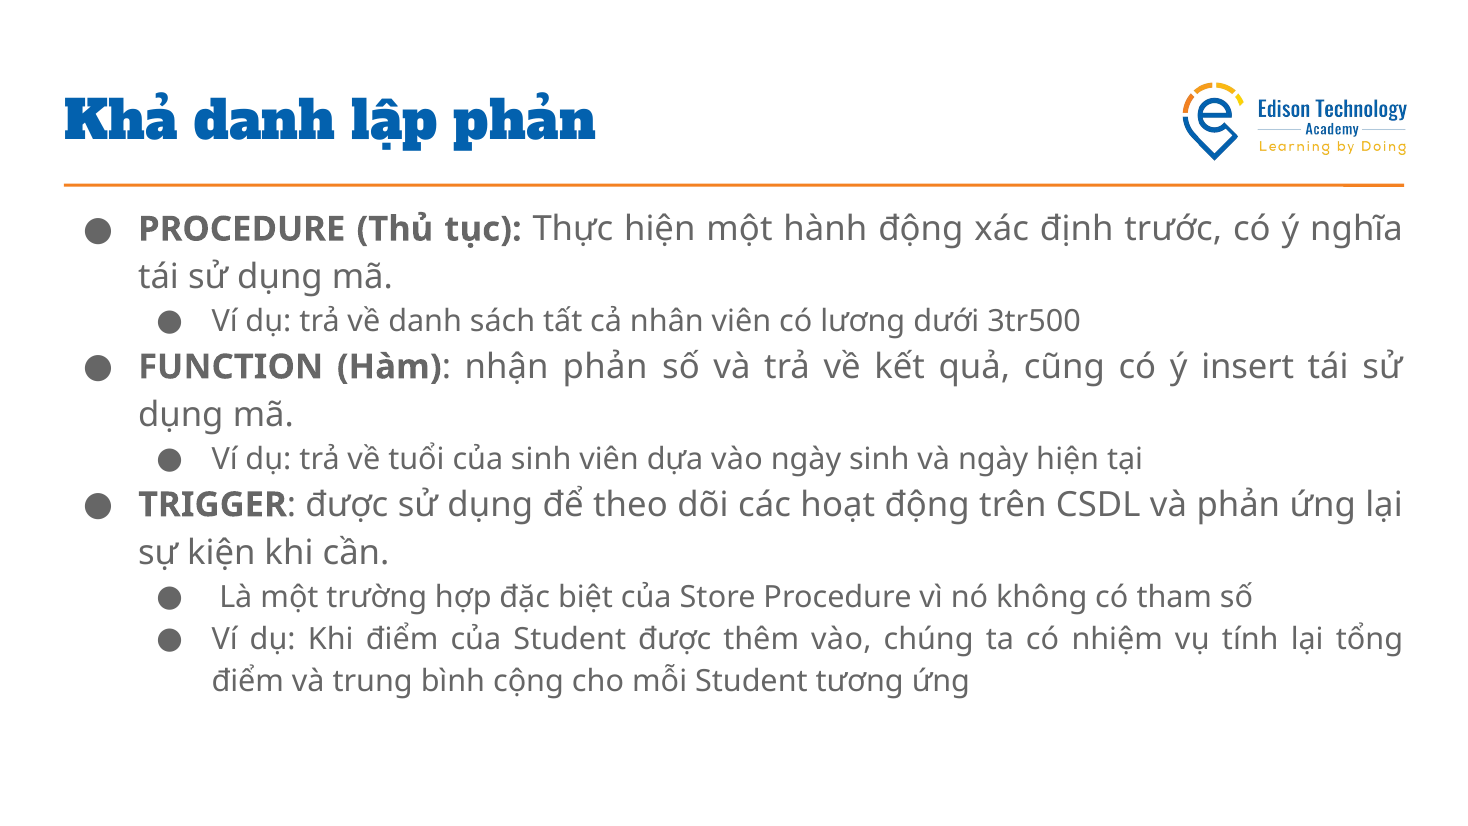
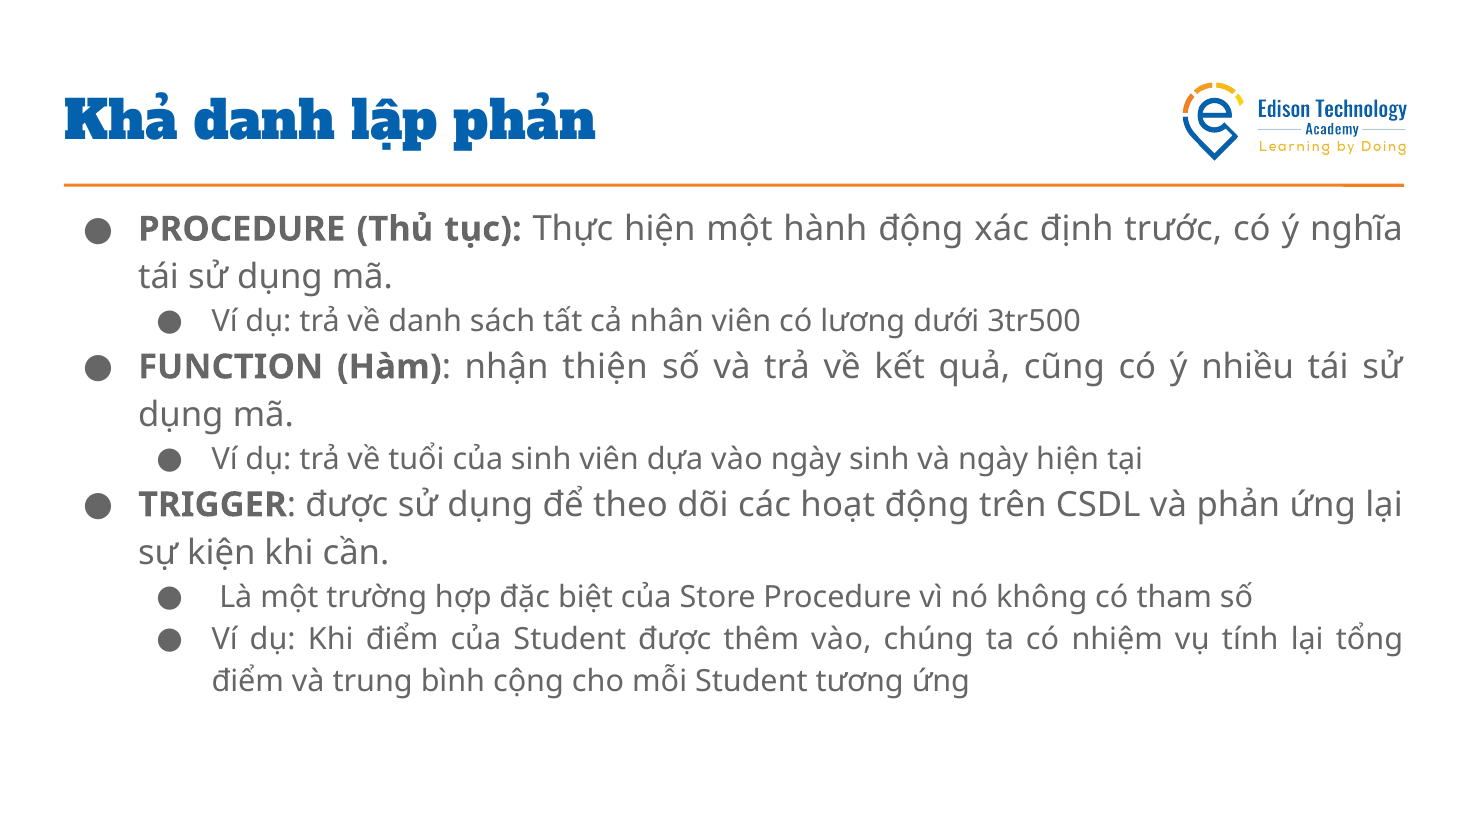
nhận phản: phản -> thiện (605, 367)
insert: insert -> nhiều (1248, 367)
